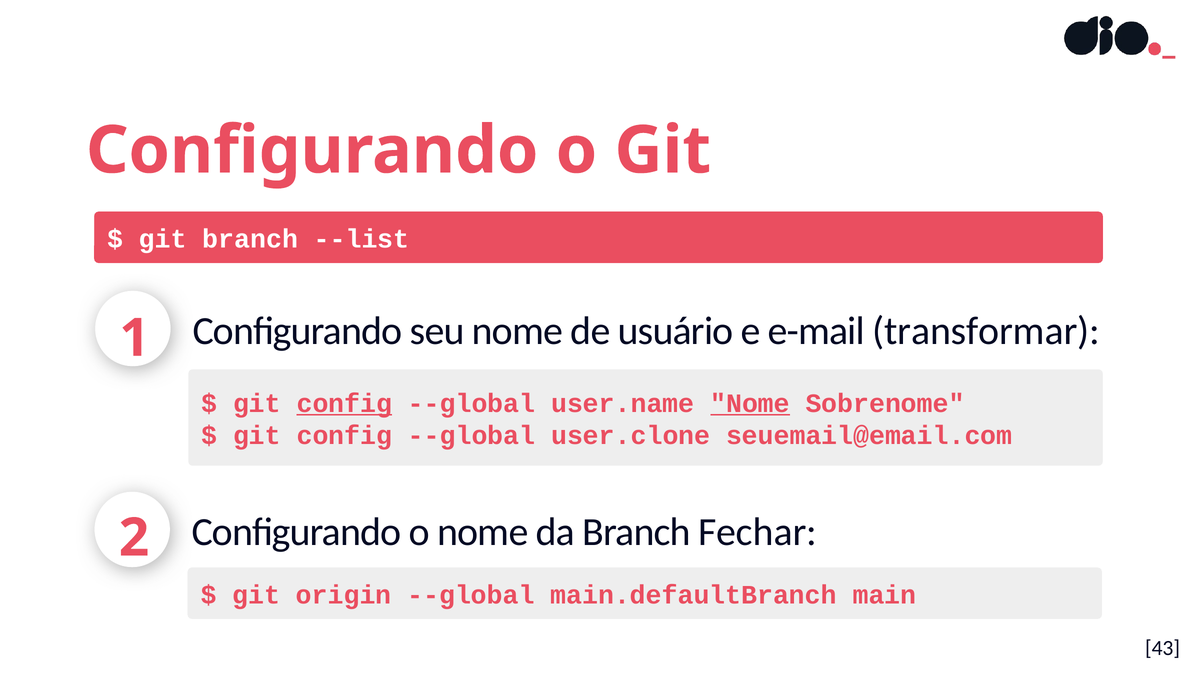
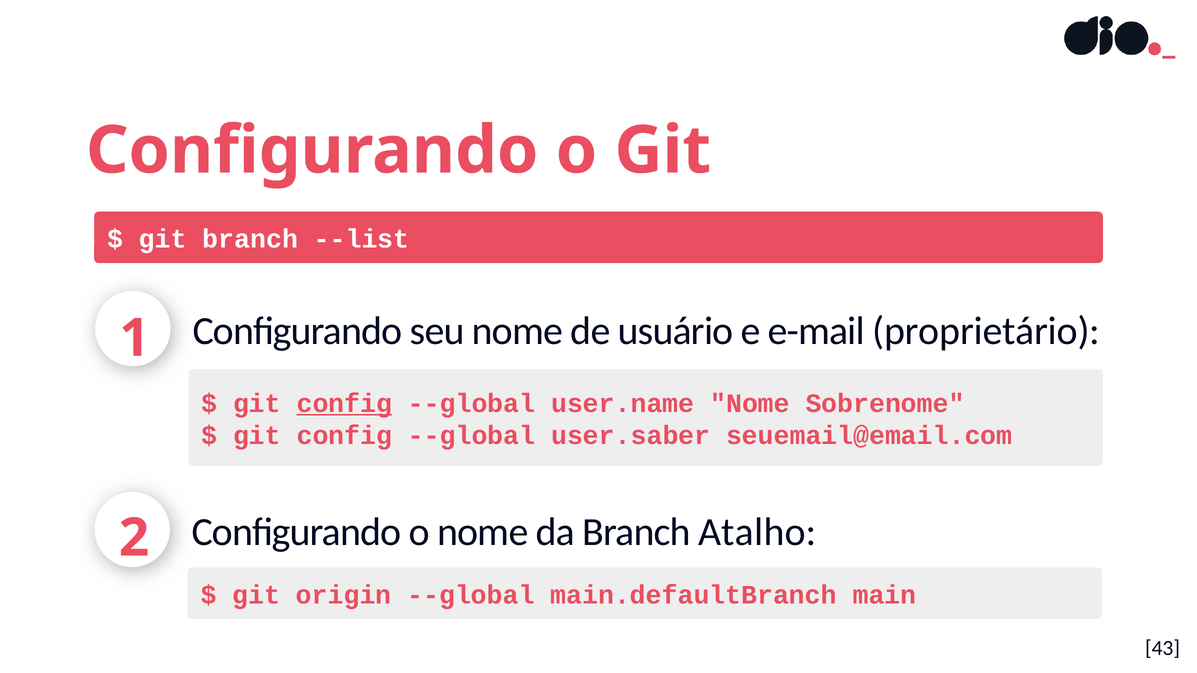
transformar: transformar -> proprietário (986, 331)
Nome underline: present -> none (750, 404)
user.clone: user.clone -> user.saber (631, 436)
Fechar: Fechar -> Atalho (757, 532)
